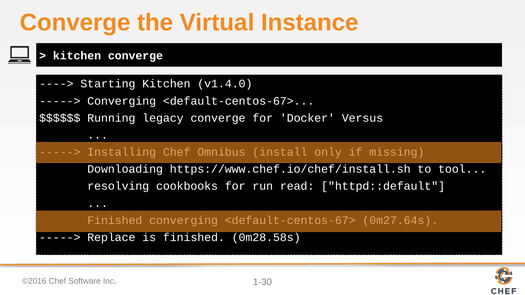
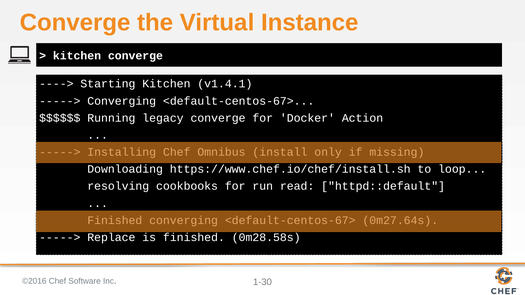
v1.4.0: v1.4.0 -> v1.4.1 (225, 84)
Versus: Versus -> Action (362, 118)
tool: tool -> loop (462, 169)
